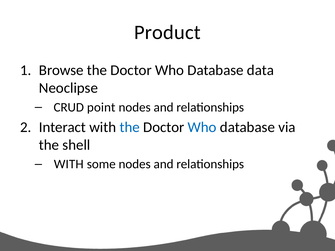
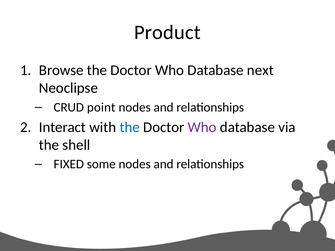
data: data -> next (260, 70)
Who colour: blue -> purple (202, 127)
WITH: WITH -> FIXED (69, 164)
